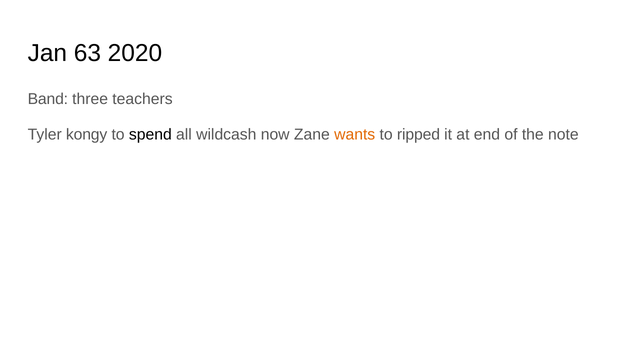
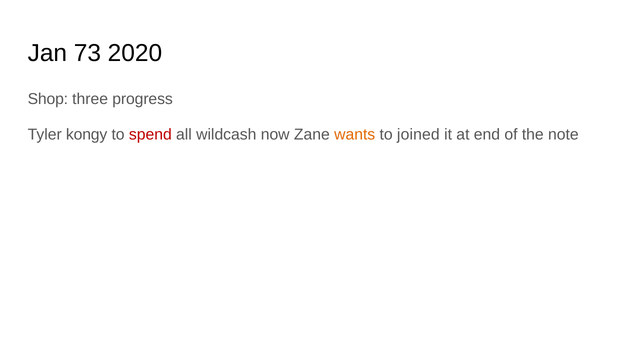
63: 63 -> 73 (87, 53)
Band: Band -> Shop (48, 99)
teachers: teachers -> progress (143, 99)
spend colour: black -> red (150, 135)
ripped: ripped -> joined (418, 135)
